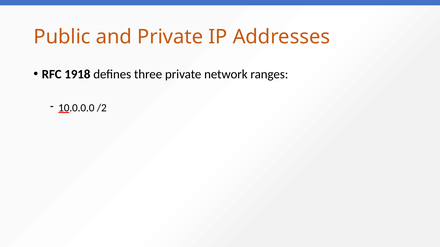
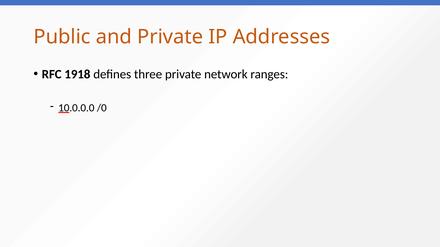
/2: /2 -> /0 (102, 108)
